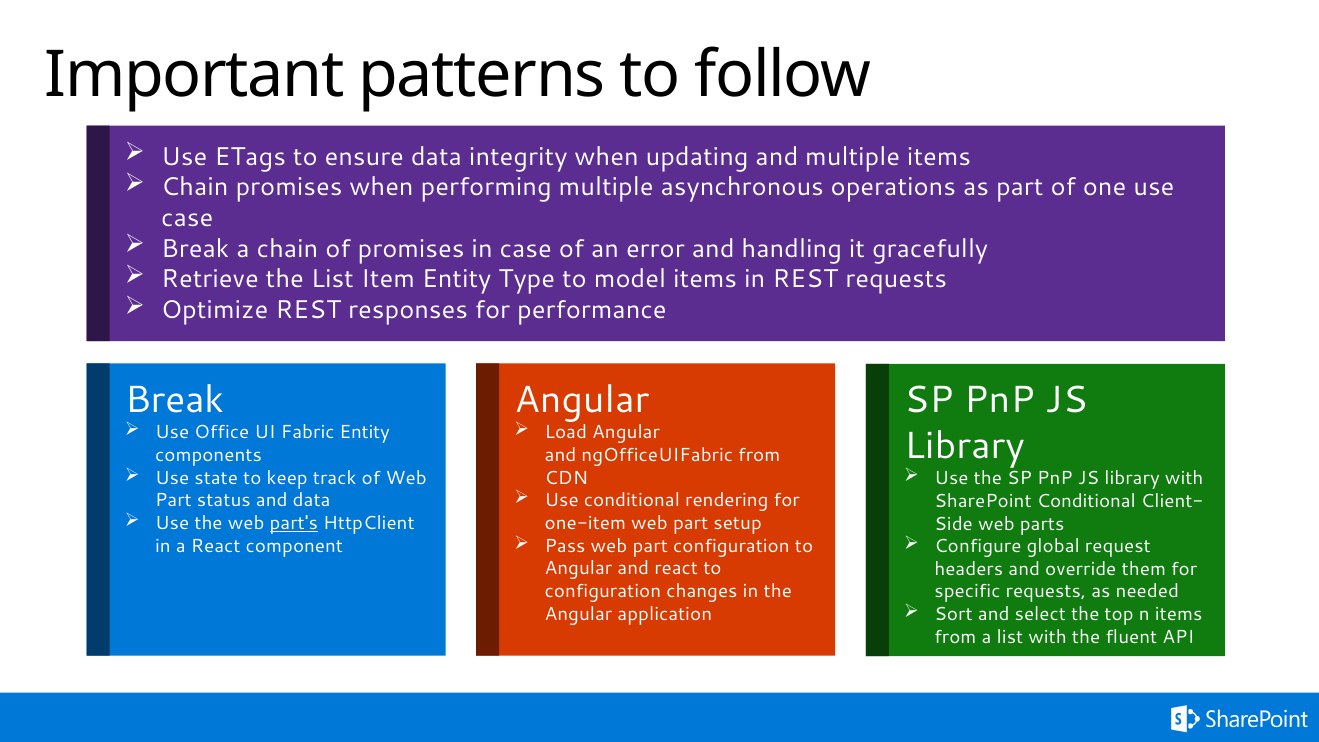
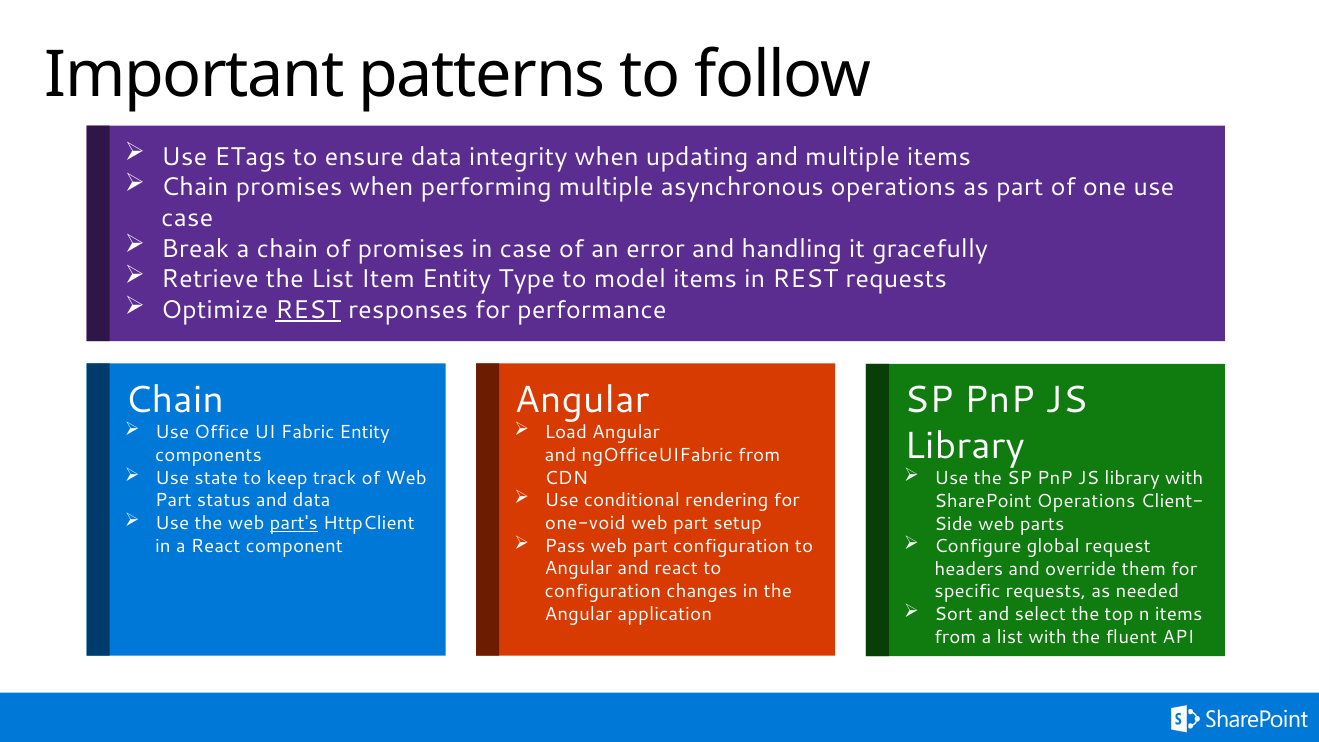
REST underline: none -> present (308, 310)
Break: Break -> Chain (174, 400)
SharePoint Conditional: Conditional -> Operations (1086, 501)
one-item: one-item -> one-void (585, 523)
